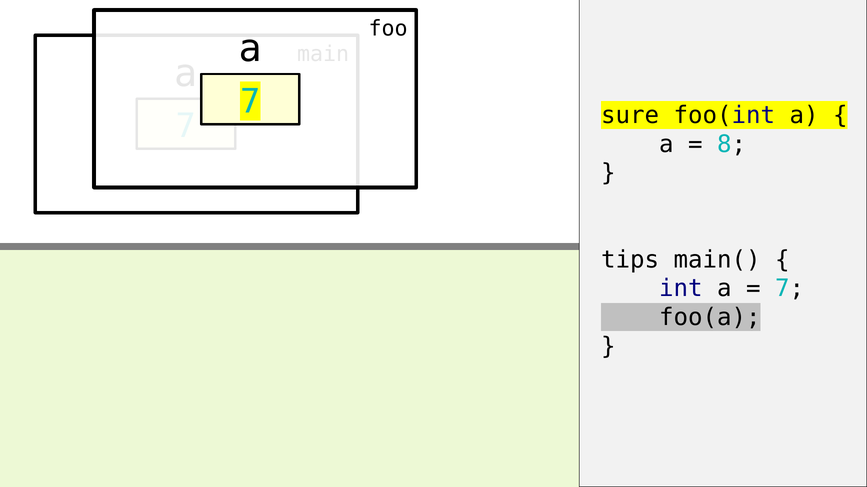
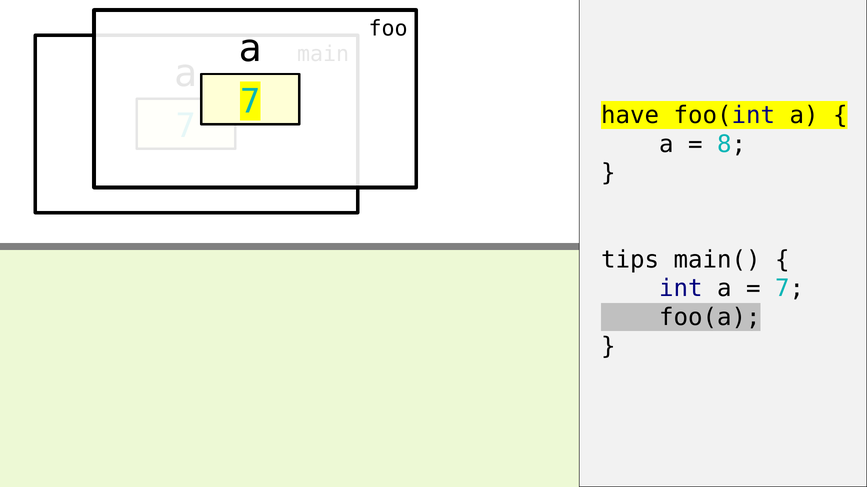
sure: sure -> have (630, 115)
